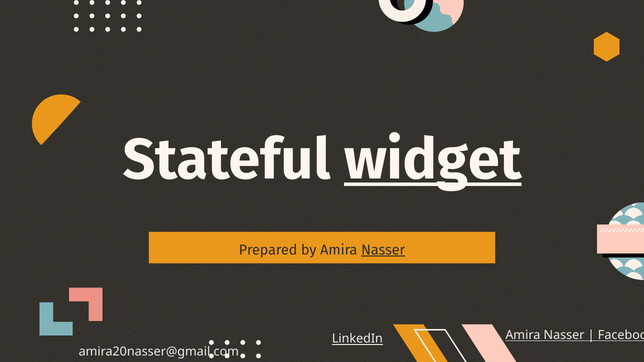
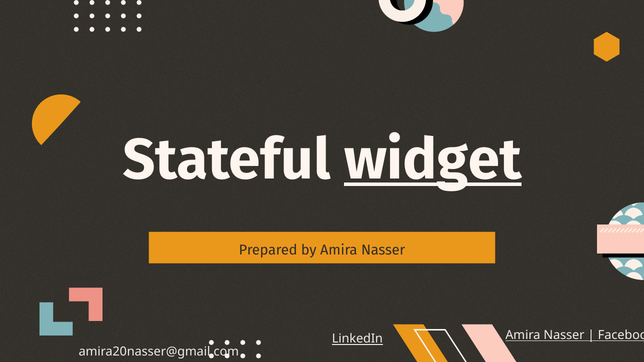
Nasser underline: present -> none (383, 250)
